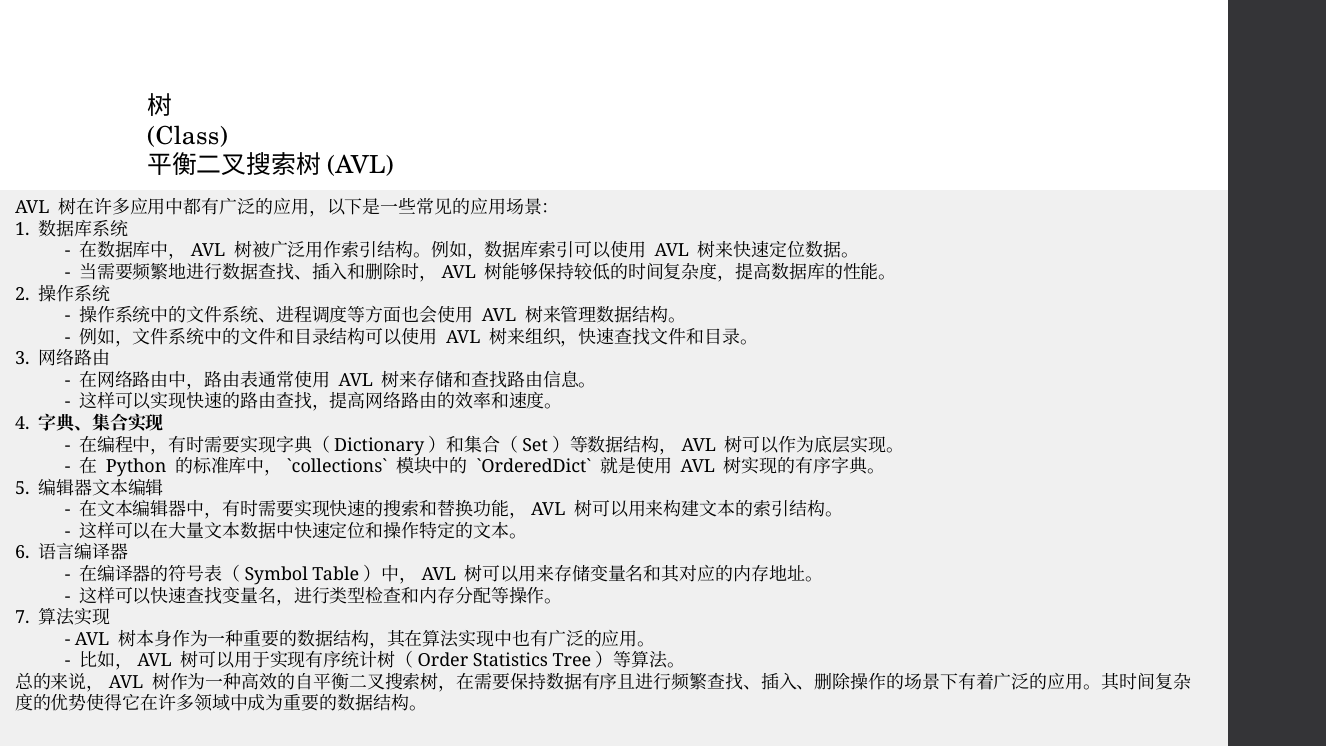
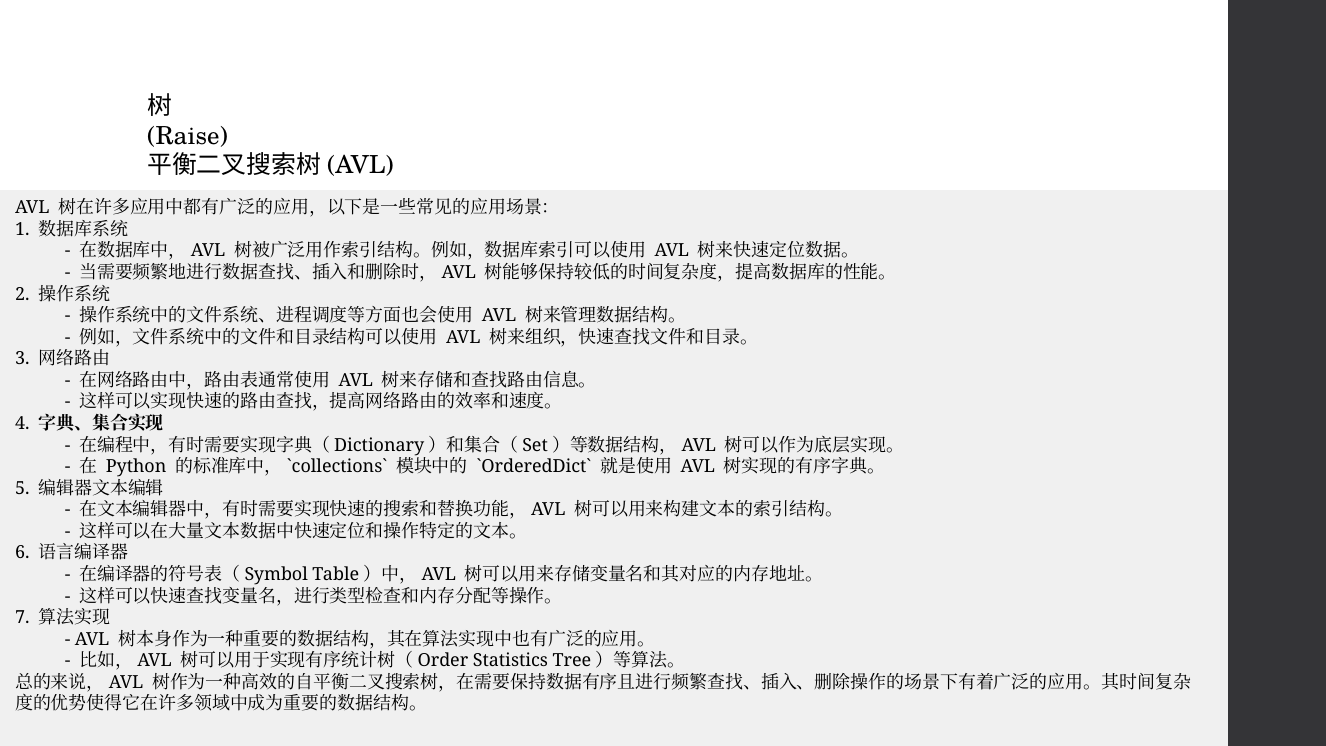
Class: Class -> Raise (188, 136)
